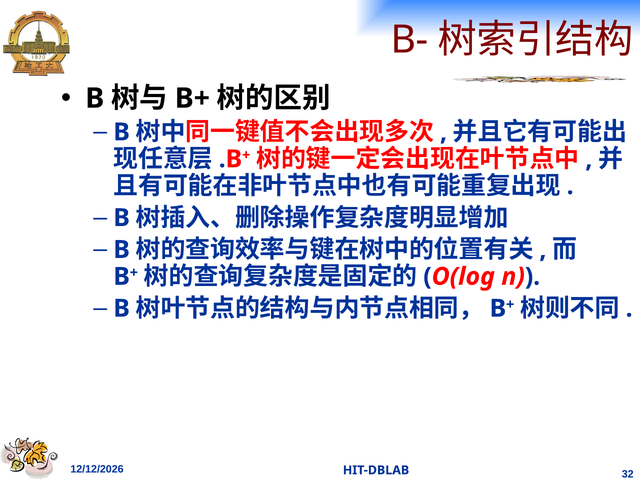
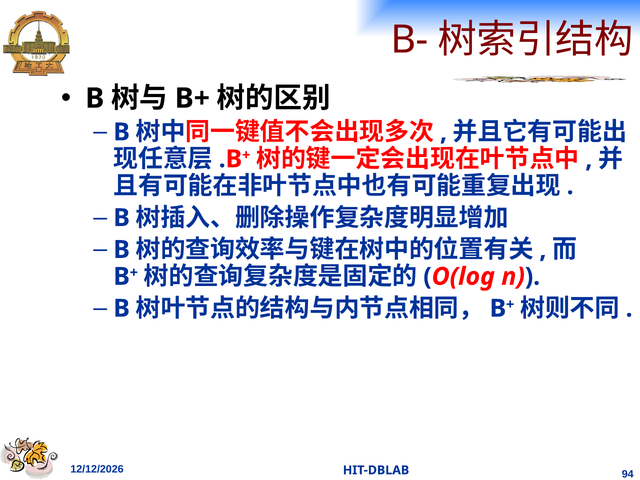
32: 32 -> 94 (628, 474)
